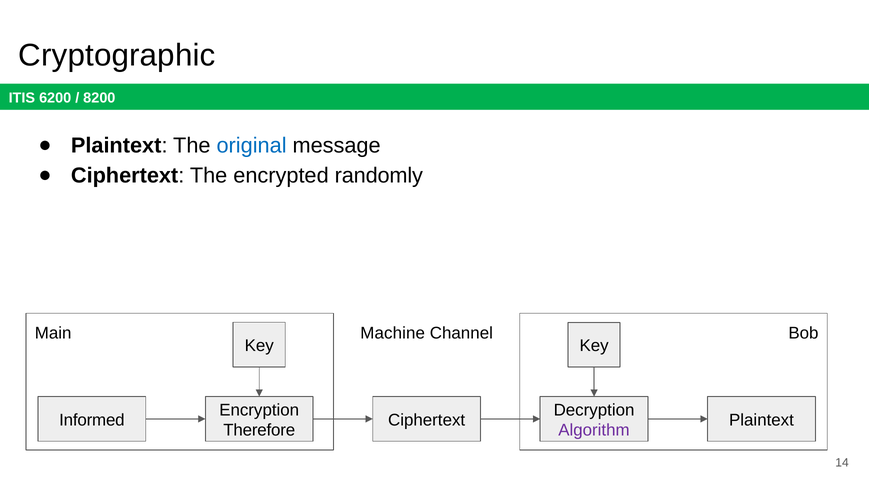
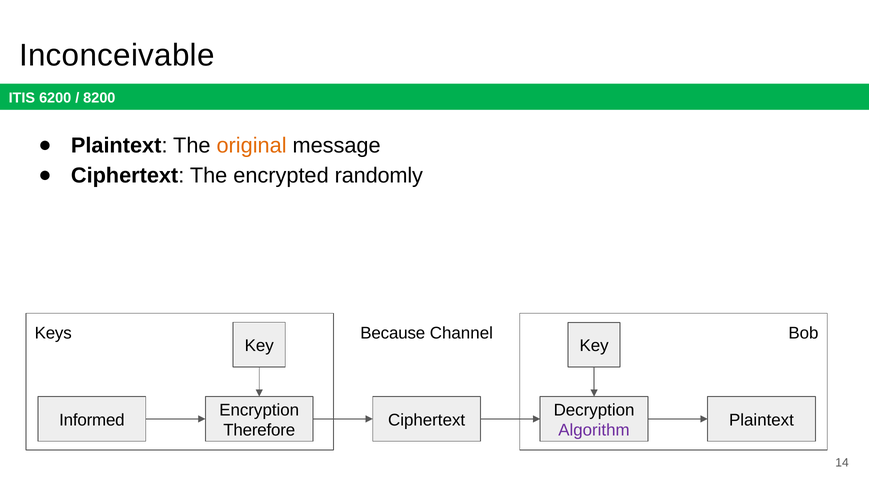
Cryptographic: Cryptographic -> Inconceivable (117, 55)
original colour: blue -> orange (252, 146)
Main: Main -> Keys (53, 333)
Machine: Machine -> Because (393, 333)
